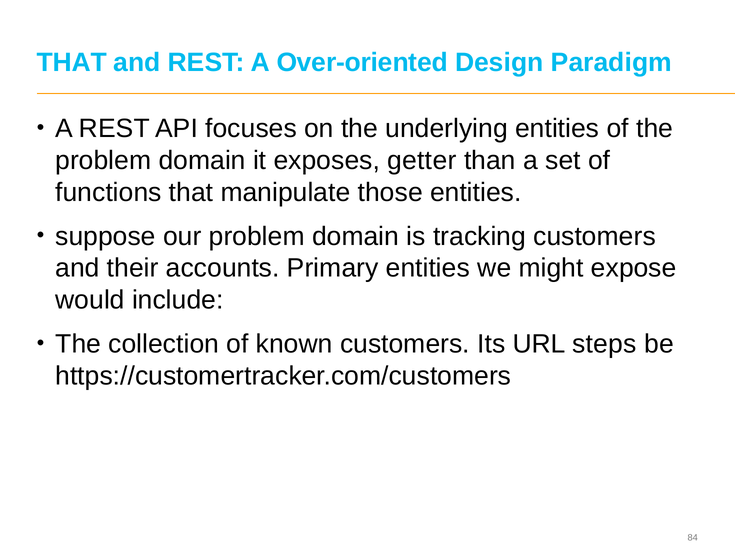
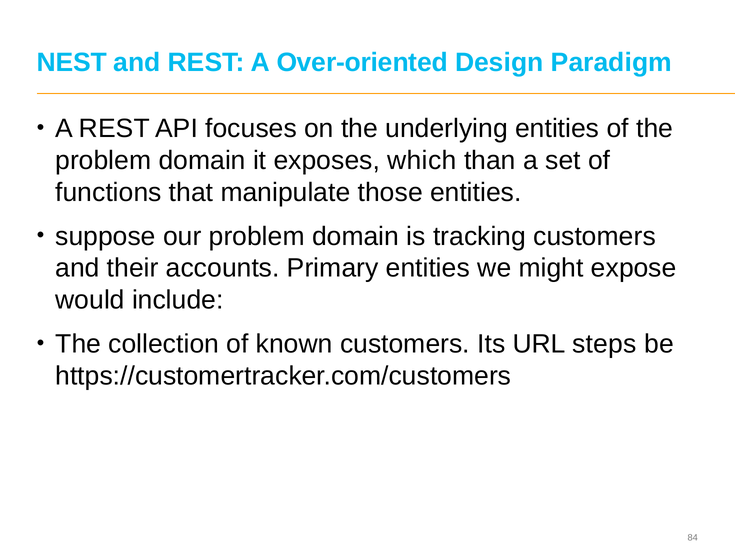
THAT: THAT -> NEST (72, 63)
getter: getter -> which (422, 161)
